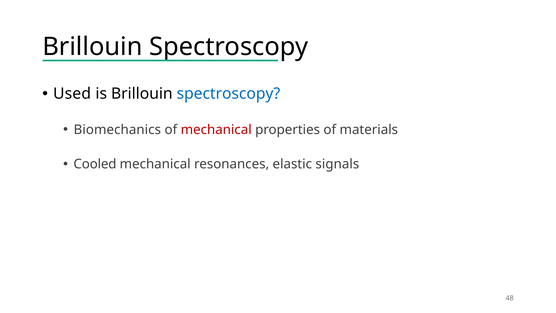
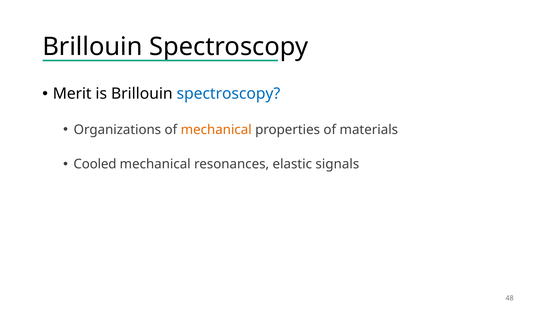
Used: Used -> Merit (72, 94)
Biomechanics: Biomechanics -> Organizations (117, 130)
mechanical colour: red -> orange (216, 130)
